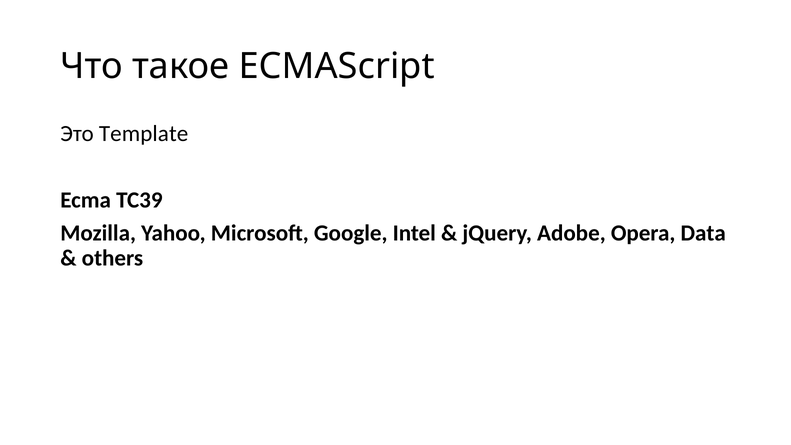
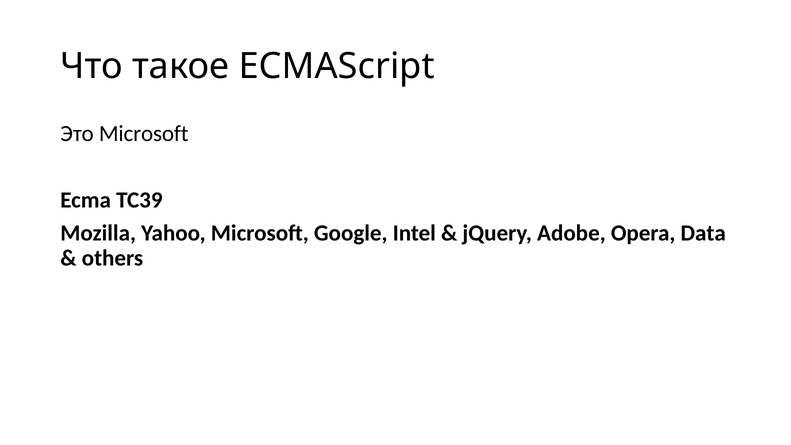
Это Template: Template -> Microsoft (144, 134)
